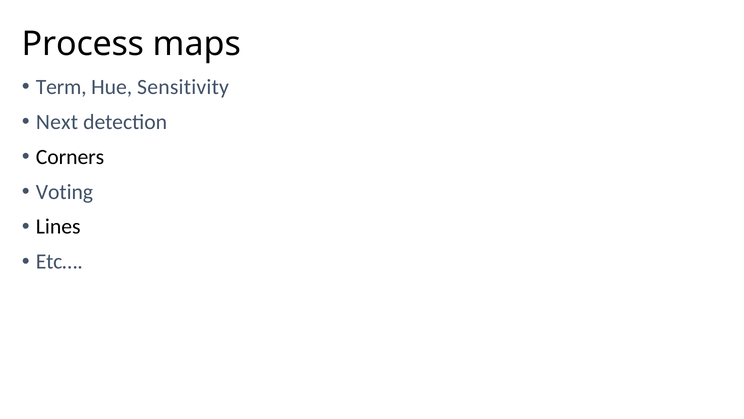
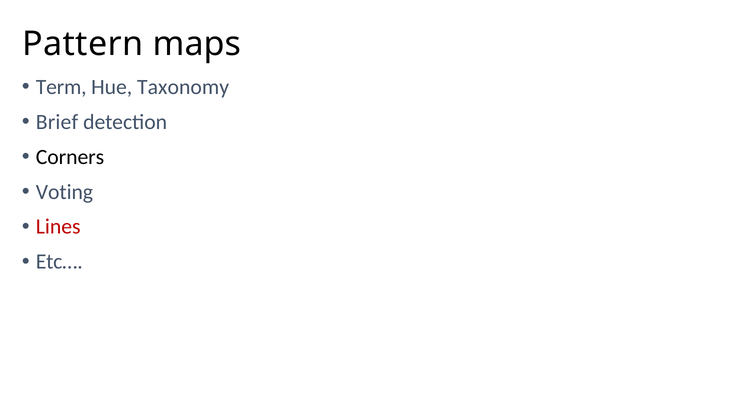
Process: Process -> Pattern (83, 44)
Sensitivity: Sensitivity -> Taxonomy (183, 87)
Next: Next -> Brief (57, 122)
Lines colour: black -> red (58, 227)
